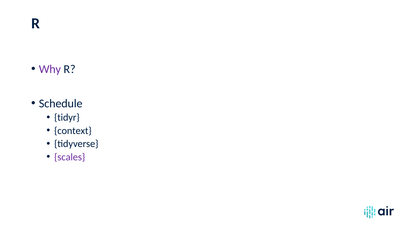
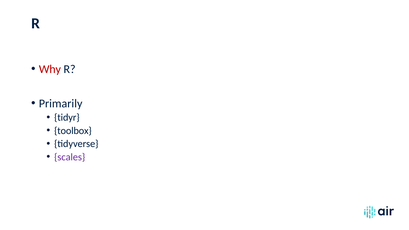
Why colour: purple -> red (50, 69)
Schedule: Schedule -> Primarily (61, 103)
context: context -> toolbox (73, 131)
